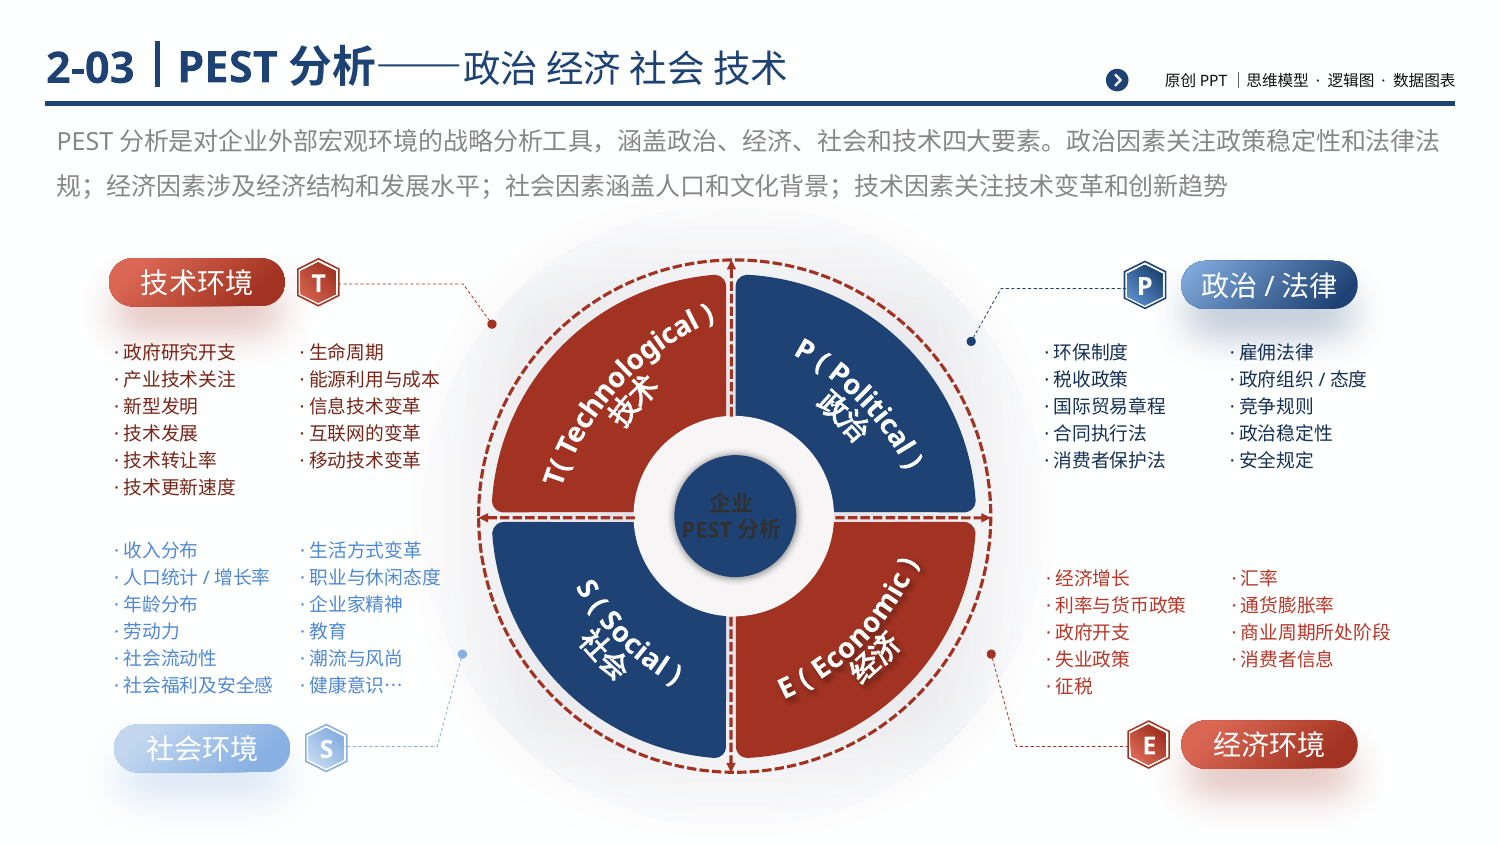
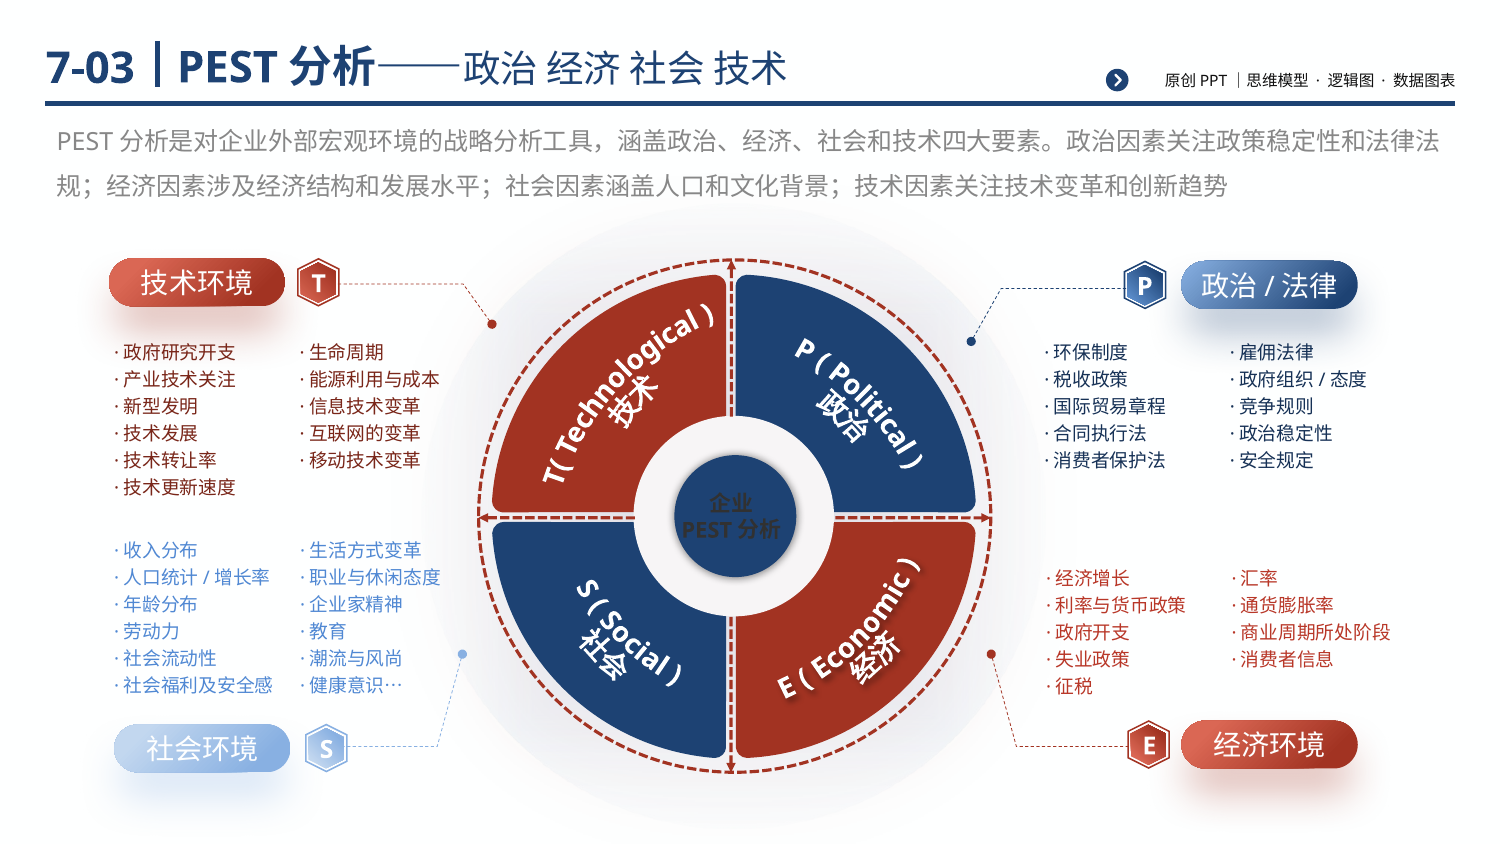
2-03: 2-03 -> 7-03 (90, 69)
